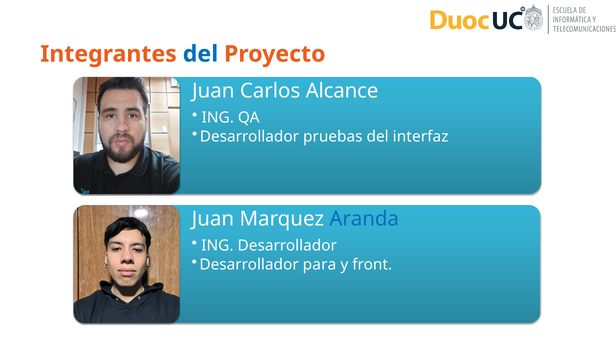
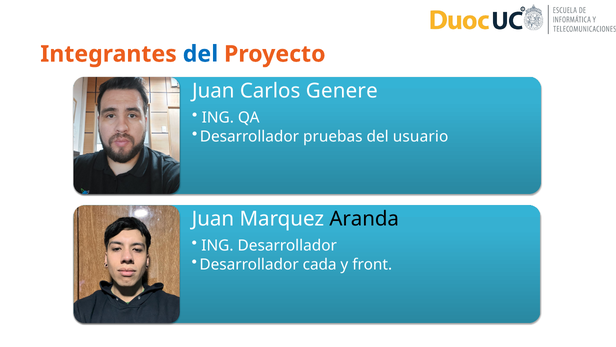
Alcance: Alcance -> Genere (342, 91)
interfaz: interfaz -> usuario (421, 136)
Aranda colour: blue -> black (364, 218)
para: para -> cada (320, 264)
